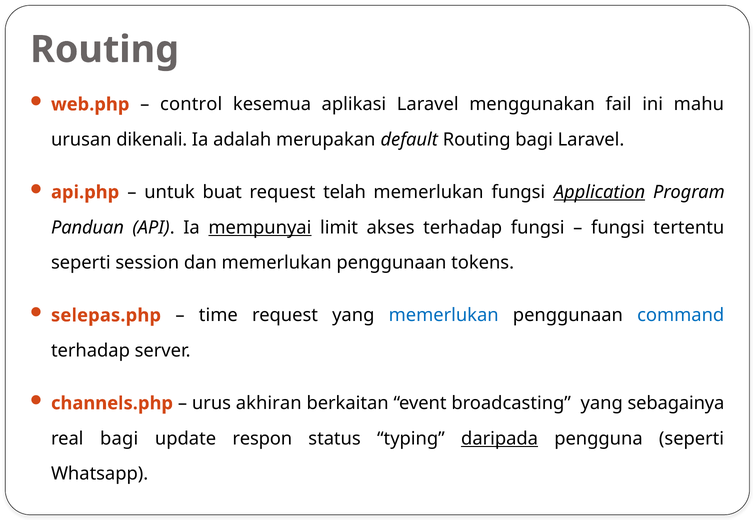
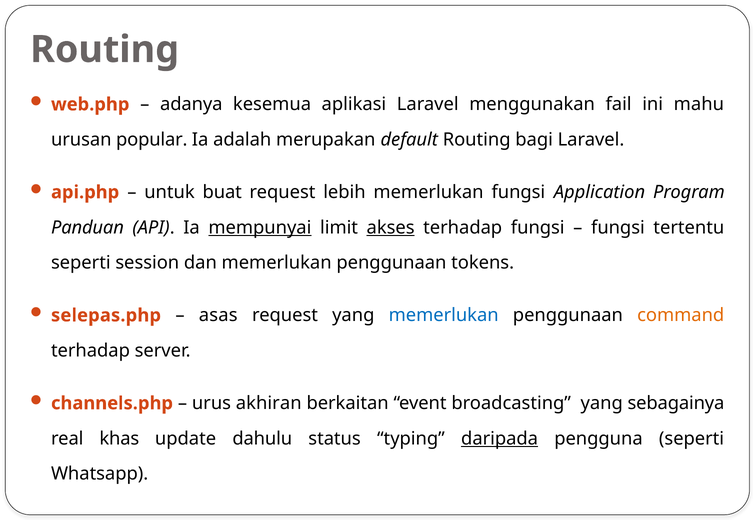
control: control -> adanya (191, 104)
dikenali: dikenali -> popular (152, 140)
telah: telah -> lebih (344, 192)
Application underline: present -> none (599, 192)
akses underline: none -> present (391, 228)
time: time -> asas (218, 316)
command colour: blue -> orange (681, 316)
real bagi: bagi -> khas (119, 439)
respon: respon -> dahulu (262, 439)
